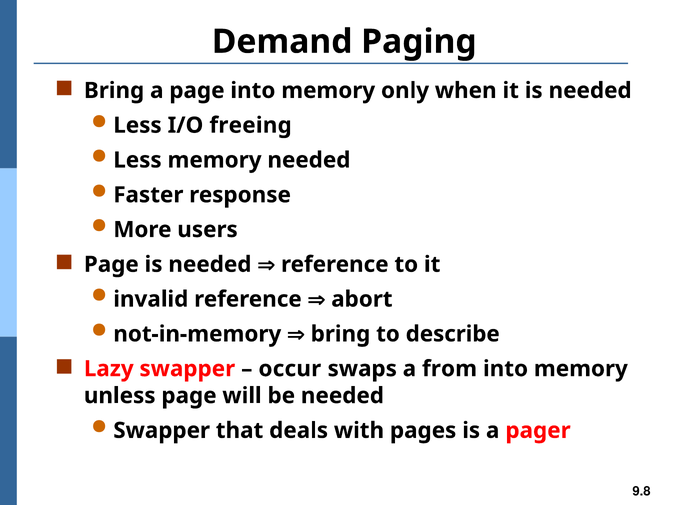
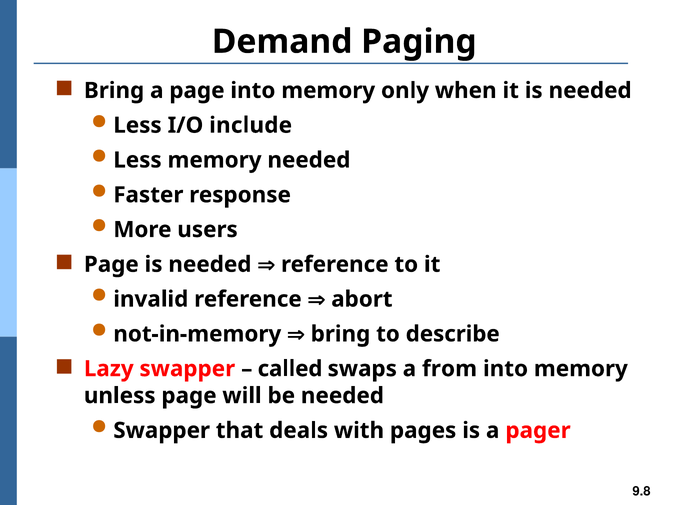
freeing: freeing -> include (251, 125)
occur: occur -> called (290, 369)
